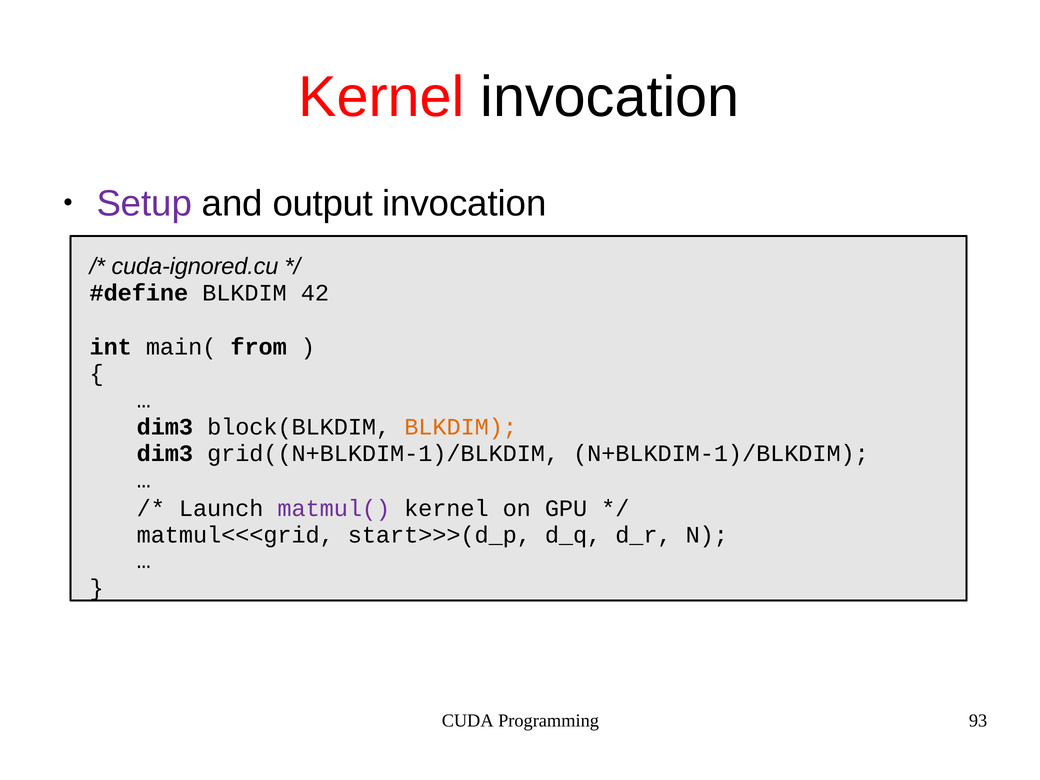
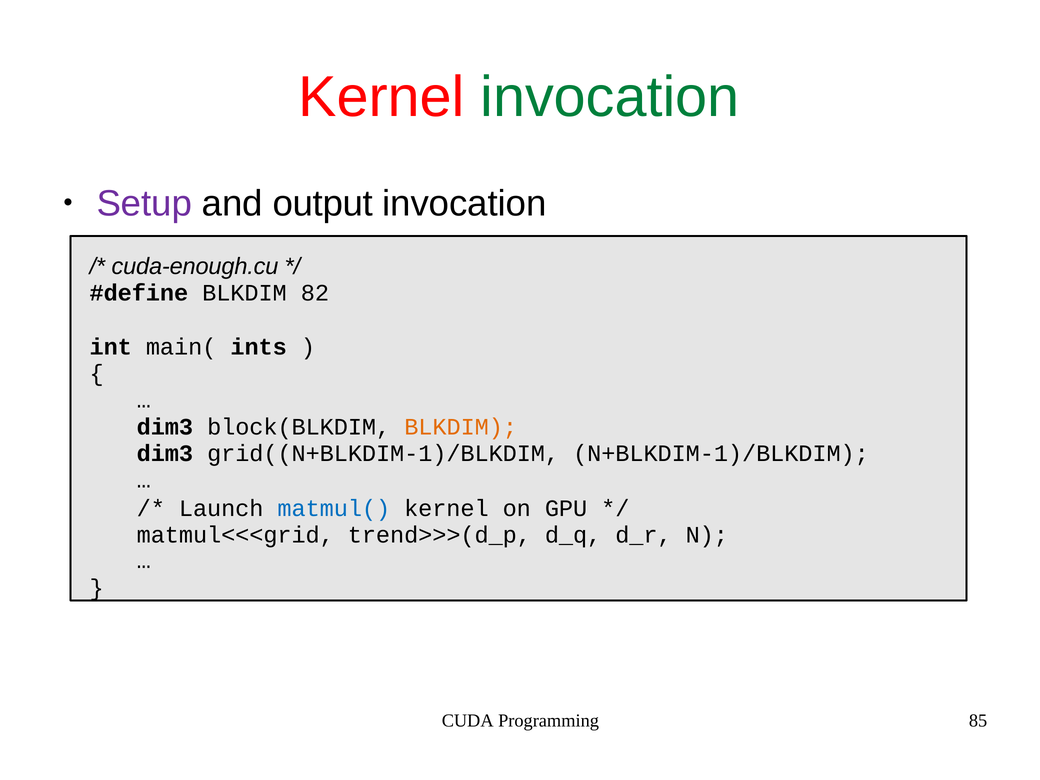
invocation colour: black -> green (610, 97)
cuda-ignored.cu: cuda-ignored.cu -> cuda-enough.cu (195, 266)
42: 42 -> 82 (315, 293)
from: from -> ints (259, 347)
matmul( colour: purple -> blue (334, 508)
start>>>(d_p: start>>>(d_p -> trend>>>(d_p (439, 535)
93: 93 -> 85 (978, 721)
